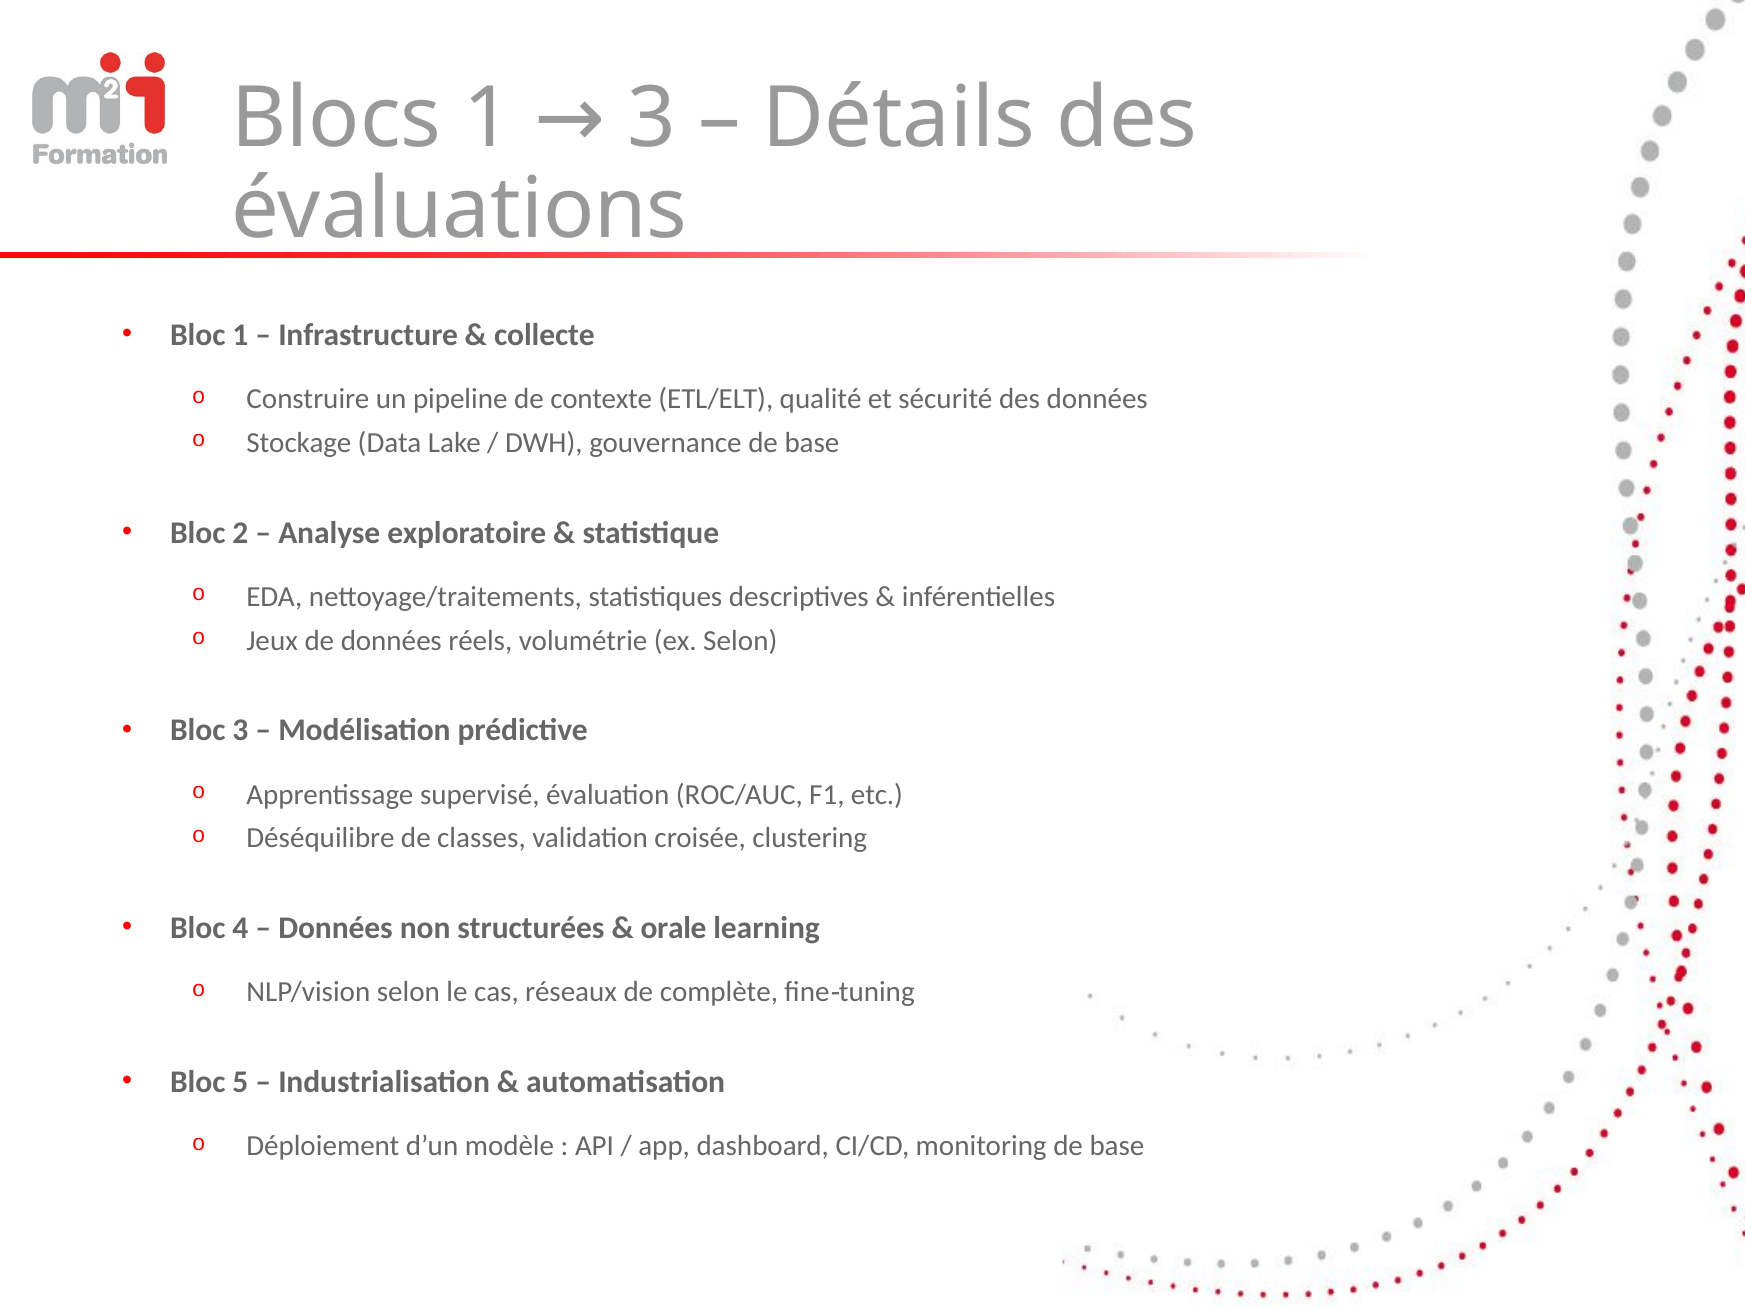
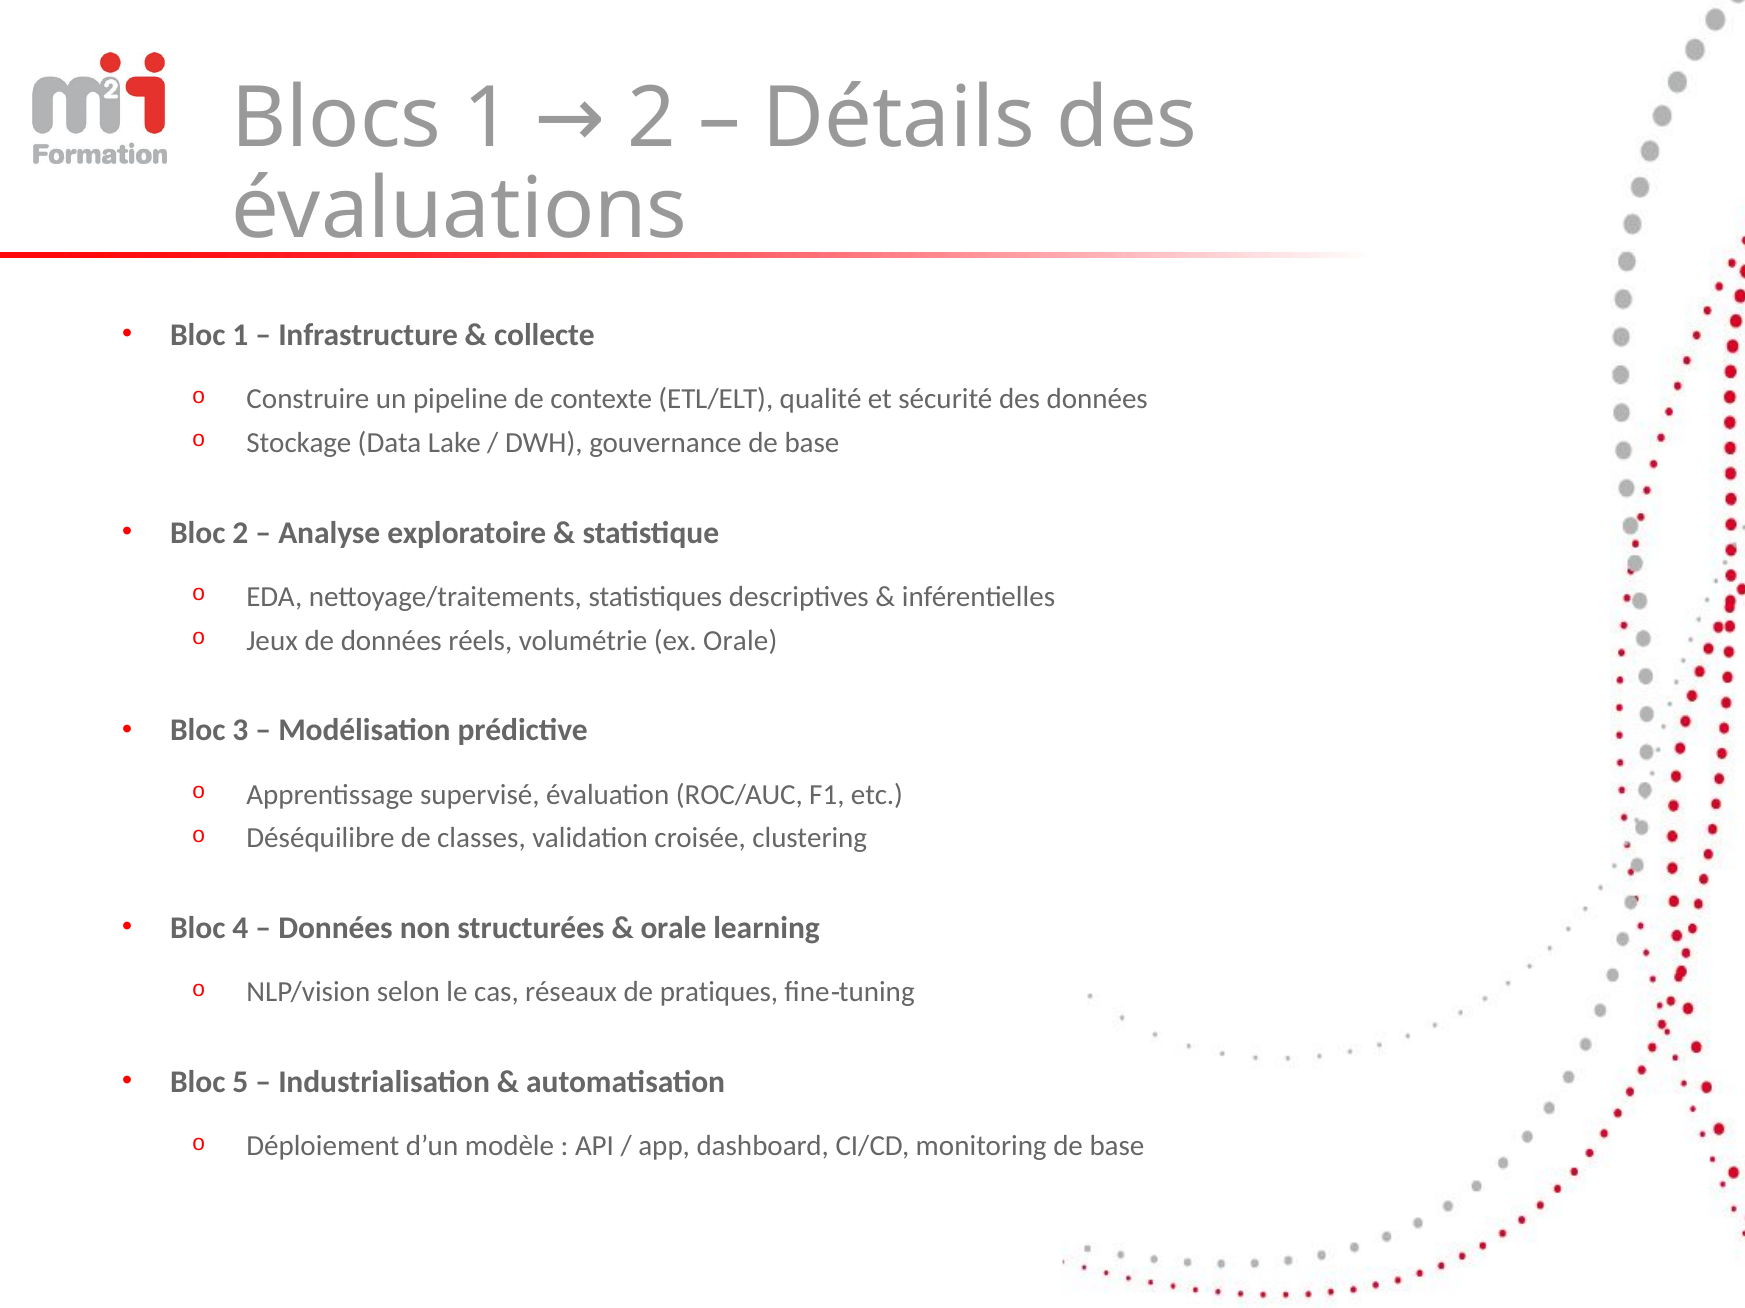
1 3: 3 -> 2 (652, 118)
ex Selon: Selon -> Orale (740, 641)
complète: complète -> pratiques (719, 993)
